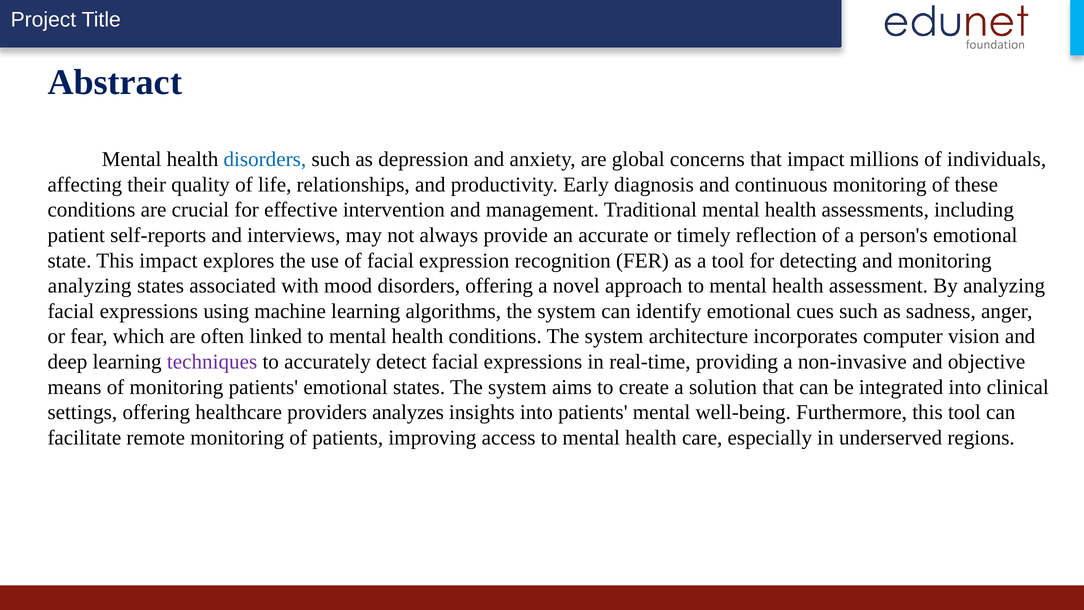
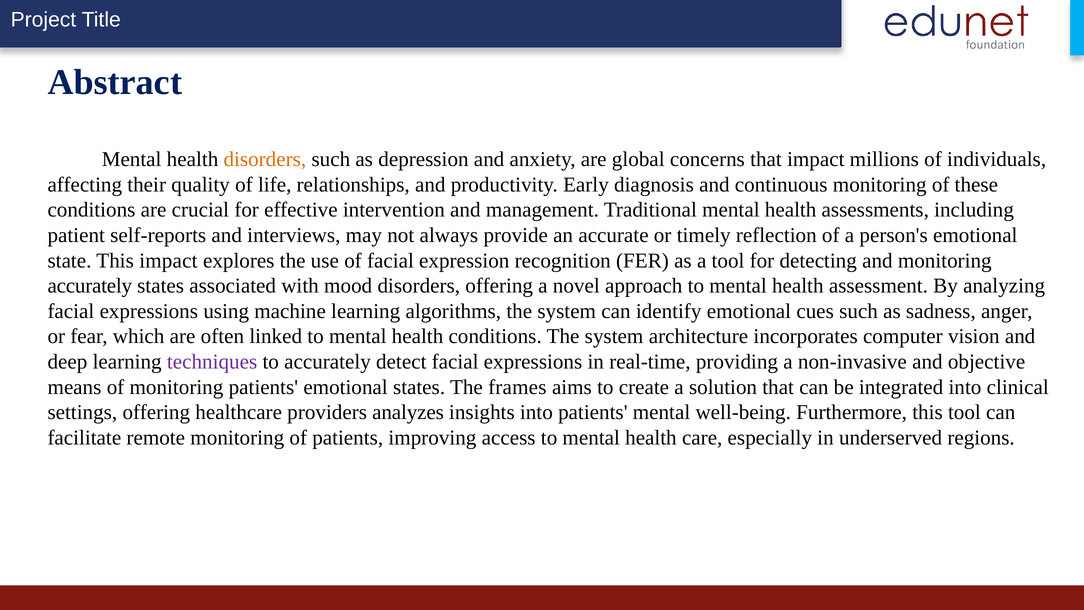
disorders colour: blue -> orange (265, 159)
analyzing: analyzing -> accurately (90, 286)
states The system: system -> frames (517, 387)
